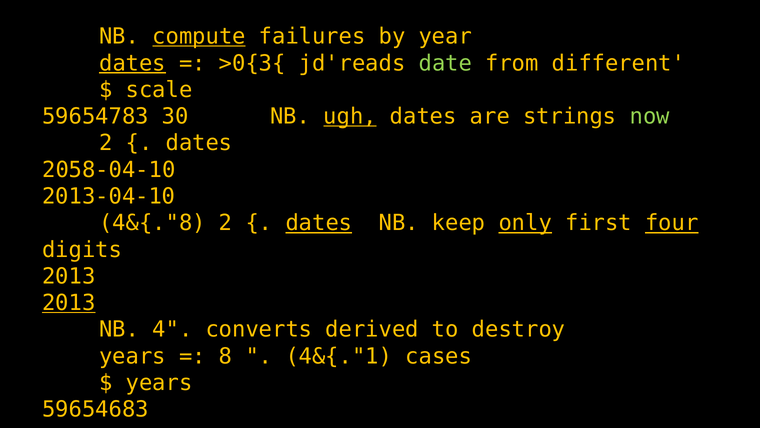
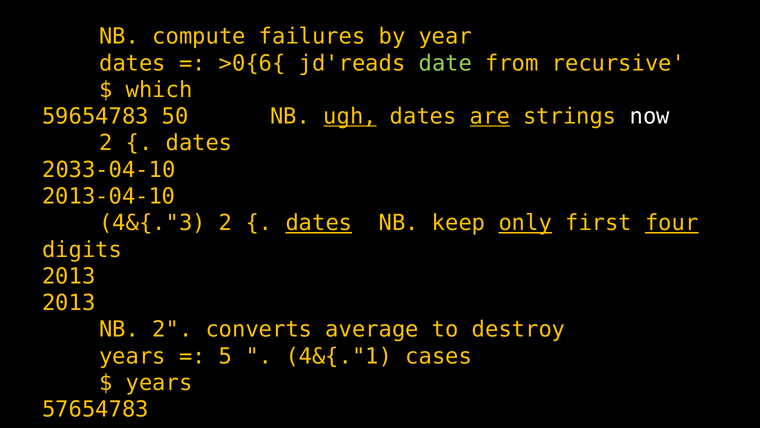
compute underline: present -> none (199, 36)
dates underline: present -> none (133, 63)
>0{3{: >0{3{ -> >0{6{ (252, 63)
different: different -> recursive (618, 63)
scale: scale -> which (159, 90)
30: 30 -> 50 (175, 116)
are underline: none -> present (490, 116)
now colour: light green -> white (650, 116)
2058-04-10: 2058-04-10 -> 2033-04-10 (109, 170)
4&{."8: 4&{."8 -> 4&{."3 (152, 223)
2013 underline: present -> none (69, 303)
NB 4: 4 -> 2 (172, 329)
derived: derived -> average (372, 329)
8: 8 -> 5 (226, 356)
59654683: 59654683 -> 57654783 (95, 409)
